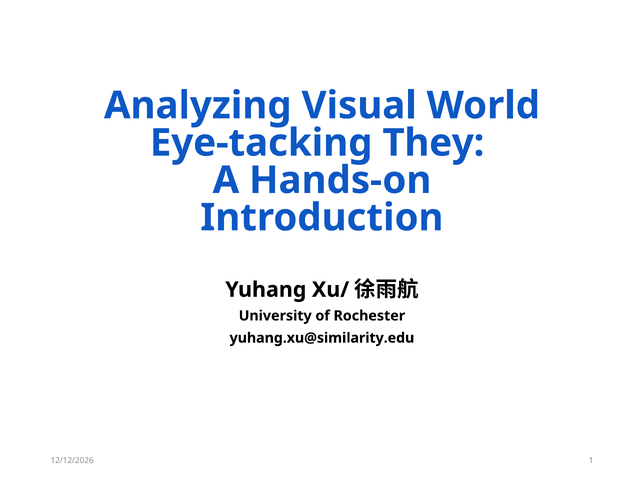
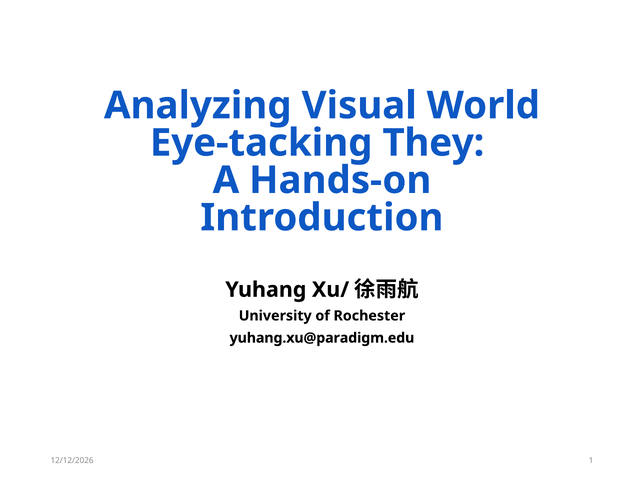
yuhang.xu@similarity.edu: yuhang.xu@similarity.edu -> yuhang.xu@paradigm.edu (322, 338)
